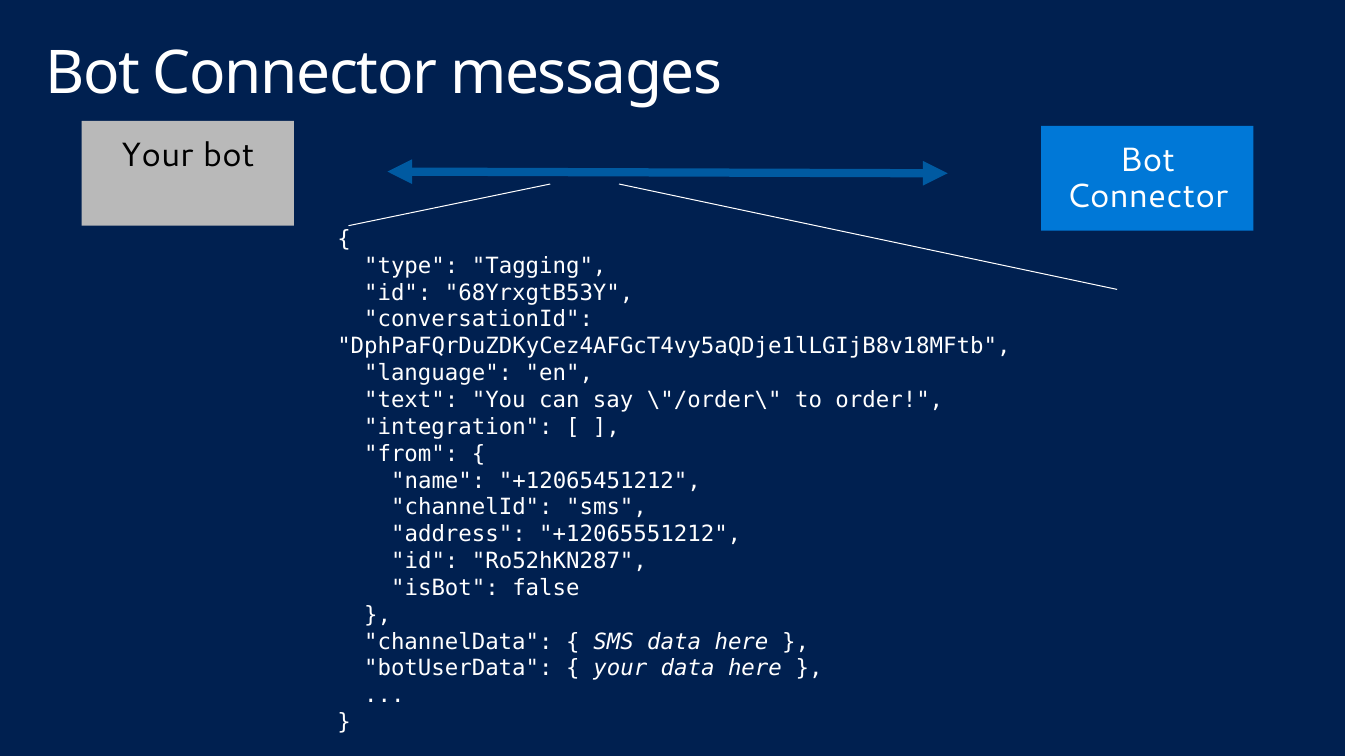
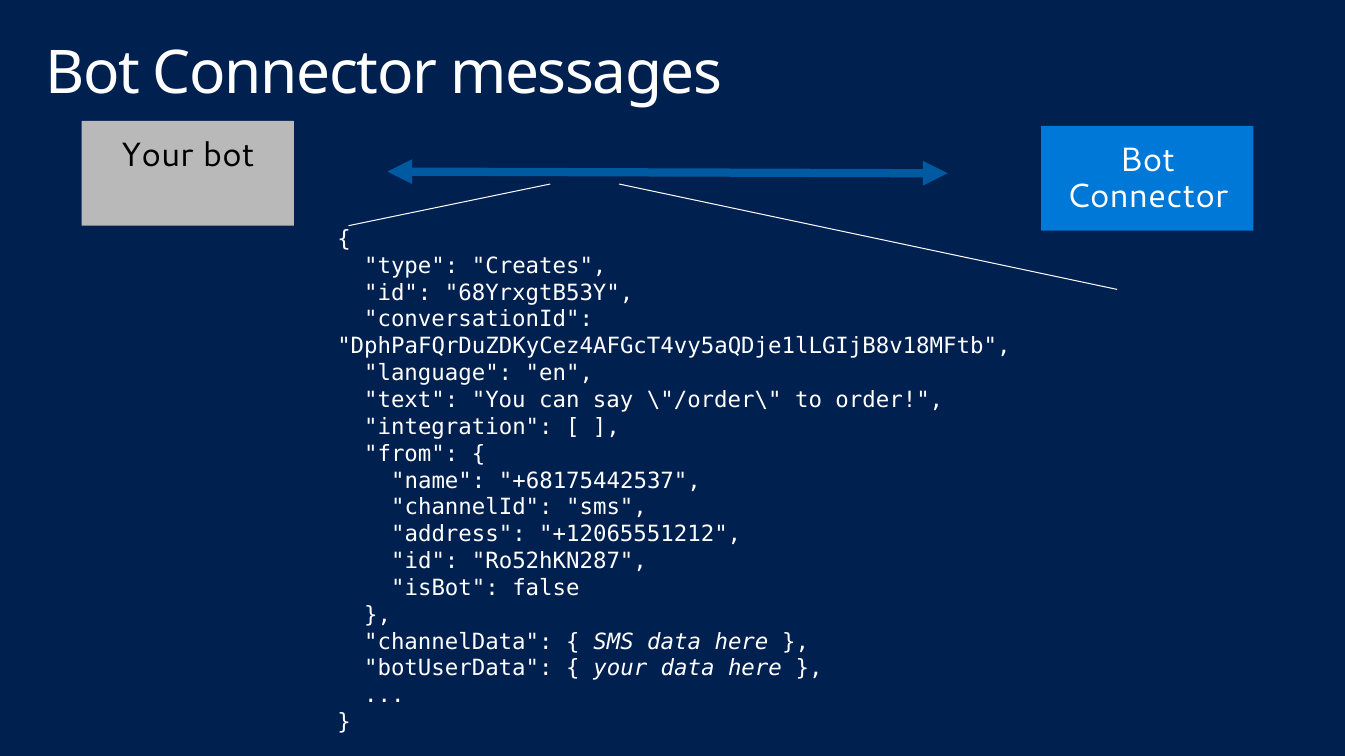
Tagging: Tagging -> Creates (539, 266)
+12065451212: +12065451212 -> +68175442537 (600, 481)
